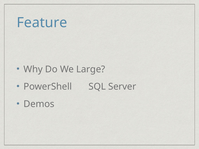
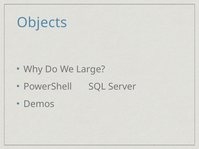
Feature: Feature -> Objects (42, 23)
